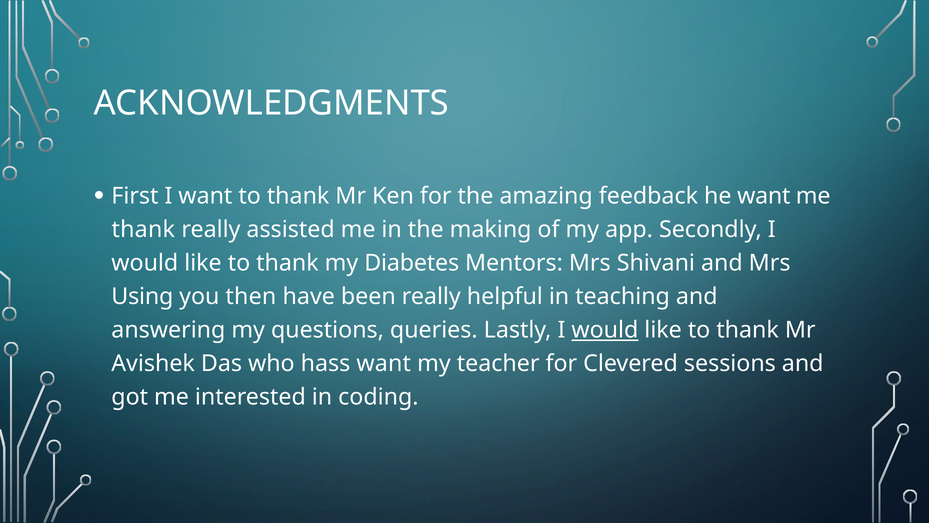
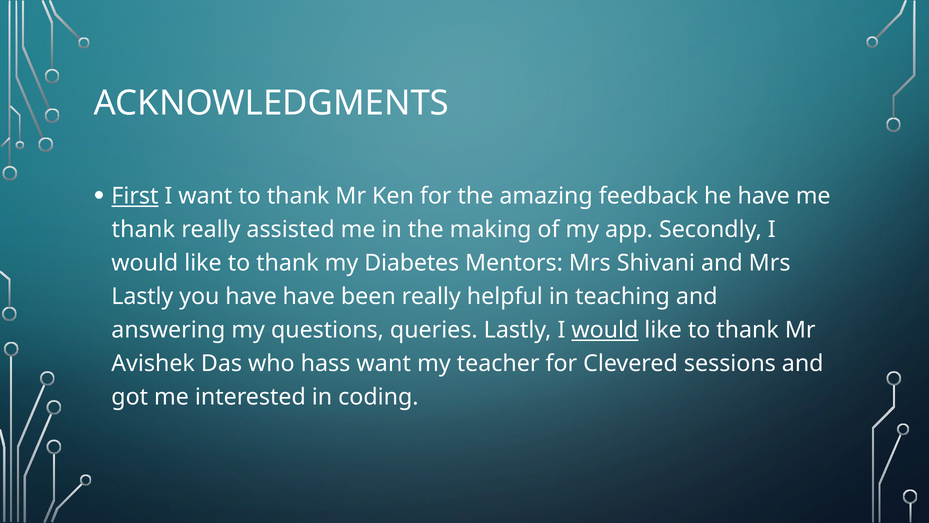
First underline: none -> present (135, 196)
he want: want -> have (764, 196)
Using: Using -> Lastly (142, 296)
you then: then -> have (251, 296)
